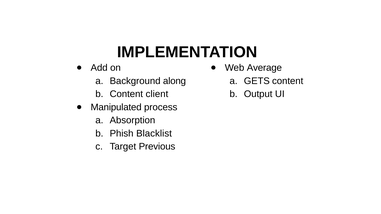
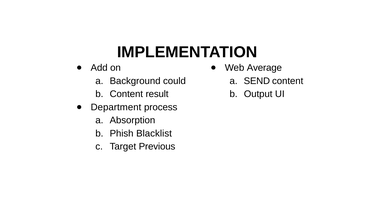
along: along -> could (174, 81)
GETS: GETS -> SEND (257, 81)
client: client -> result (157, 94)
Manipulated: Manipulated -> Department (116, 107)
